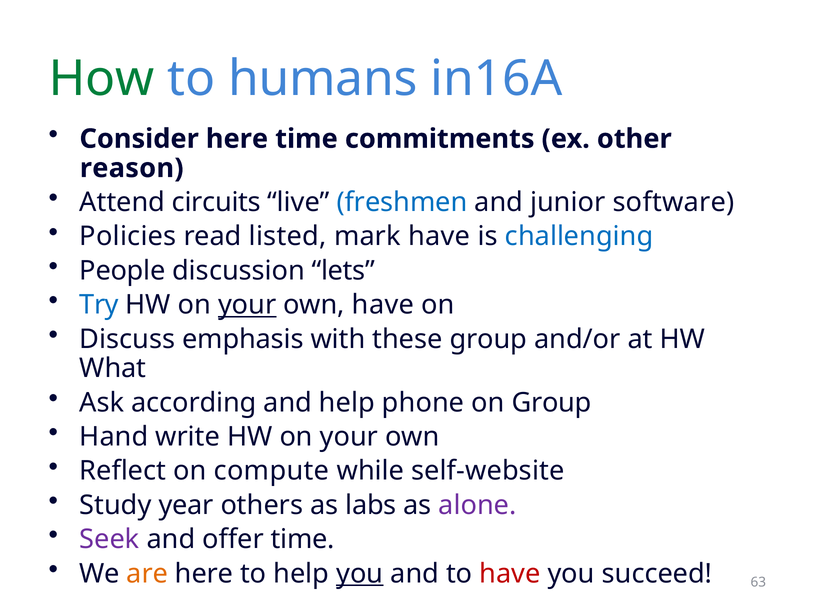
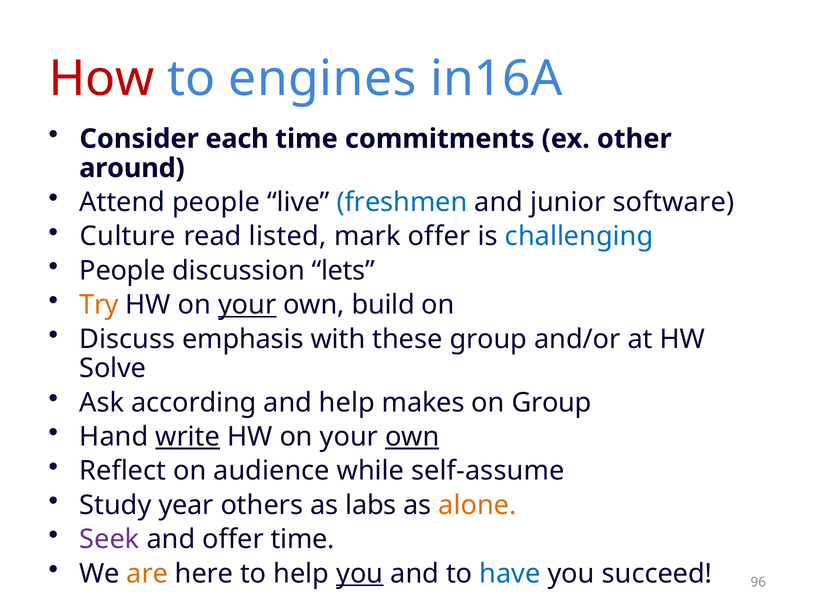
How colour: green -> red (102, 79)
humans: humans -> engines (322, 79)
Consider here: here -> each (237, 139)
reason: reason -> around (132, 168)
Attend circuits: circuits -> people (216, 202)
Policies: Policies -> Culture (128, 237)
mark have: have -> offer (439, 237)
Try colour: blue -> orange (99, 305)
own have: have -> build (383, 305)
What: What -> Solve (113, 369)
phone: phone -> makes (423, 403)
write underline: none -> present (188, 437)
own underline: none -> present (412, 437)
compute: compute -> audience (272, 471)
self-website: self-website -> self-assume (488, 471)
alone colour: purple -> orange (478, 505)
have colour: red -> blue (510, 574)
63: 63 -> 96 (758, 583)
